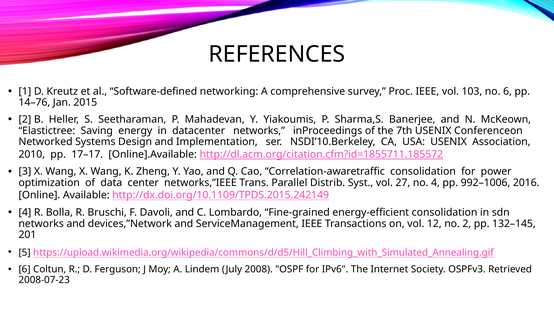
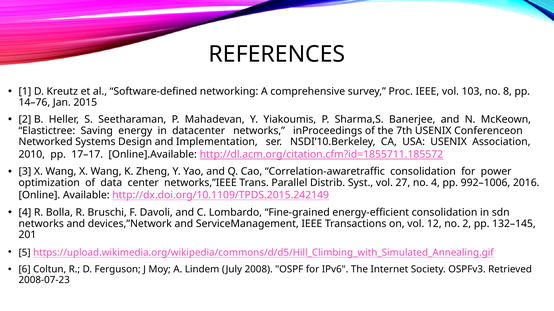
no 6: 6 -> 8 (507, 92)
